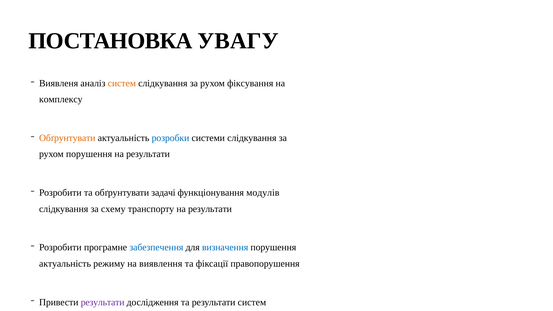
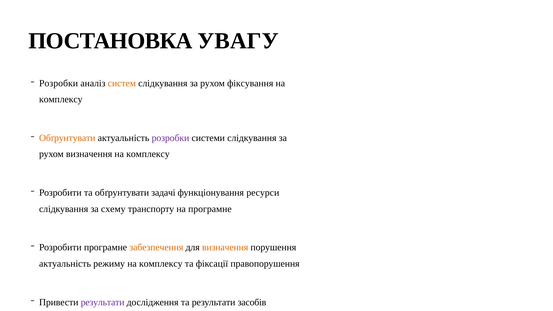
Виявленя: Виявленя -> Розробки (59, 83)
розробки colour: blue -> purple (170, 138)
рухом порушення: порушення -> визначення (89, 154)
результати: результати -> комплексу (148, 154)
модулів: модулів -> ресурси (263, 193)
транспорту на результати: результати -> програмне (210, 209)
забезпечення colour: blue -> orange (156, 247)
визначення colour: blue -> orange (225, 247)
режиму на виявлення: виявлення -> комплексу (161, 264)
результати систем: систем -> засобів (252, 302)
